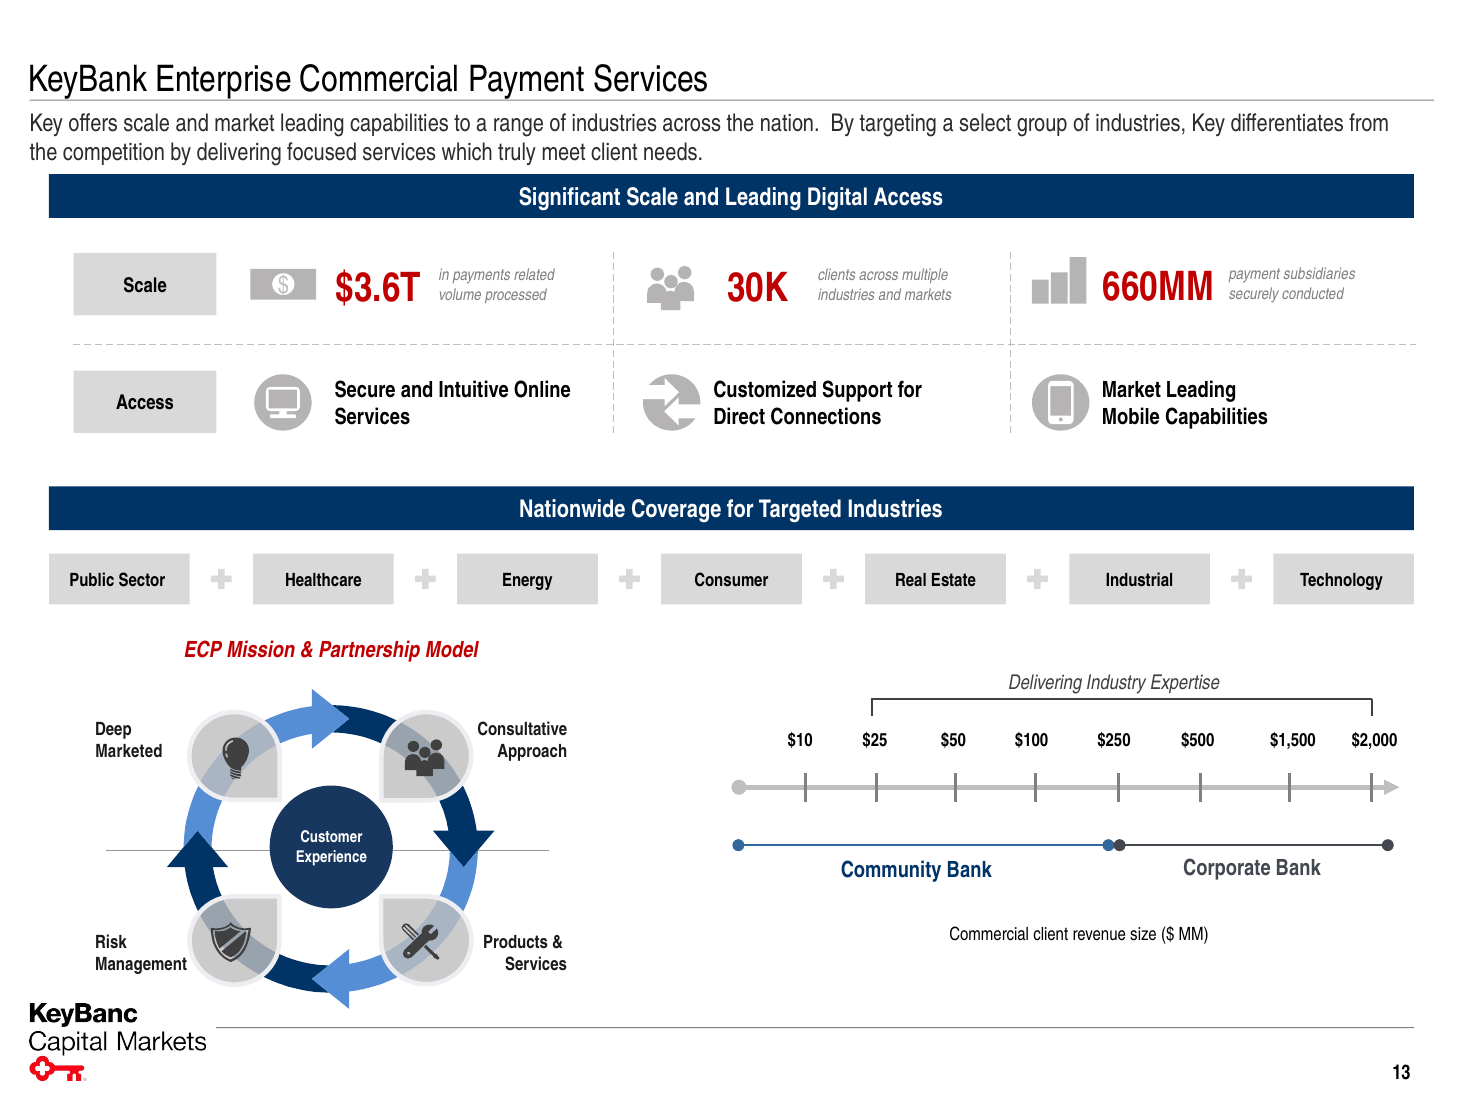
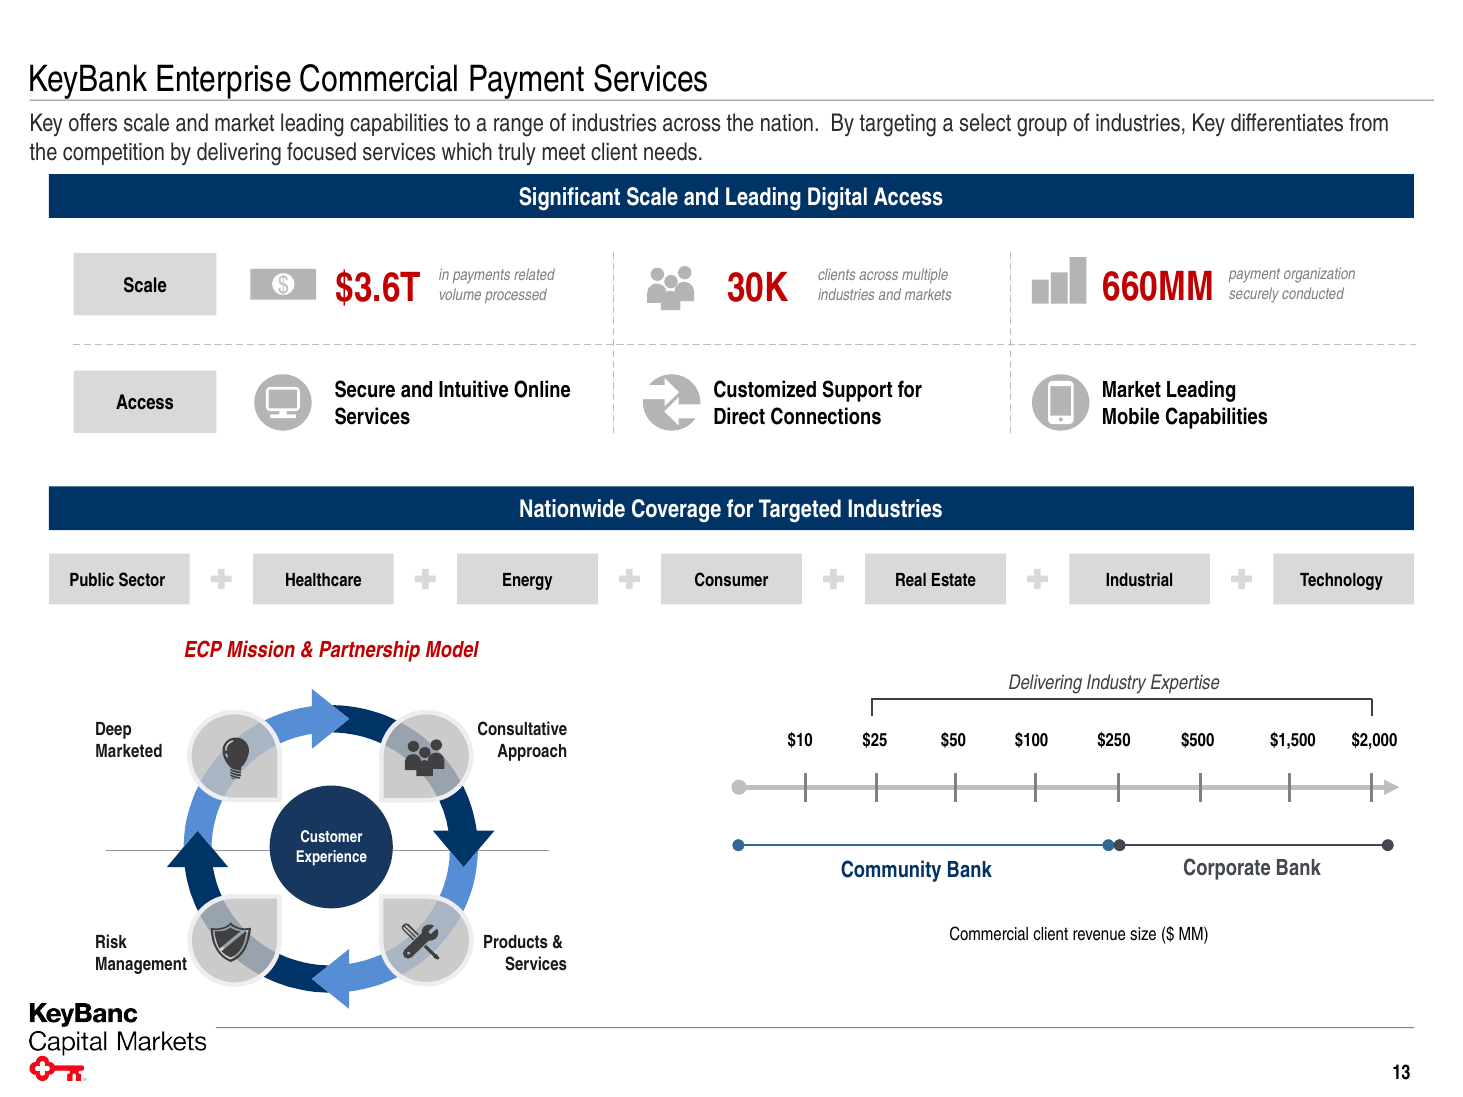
subsidiaries: subsidiaries -> organization (1320, 274)
